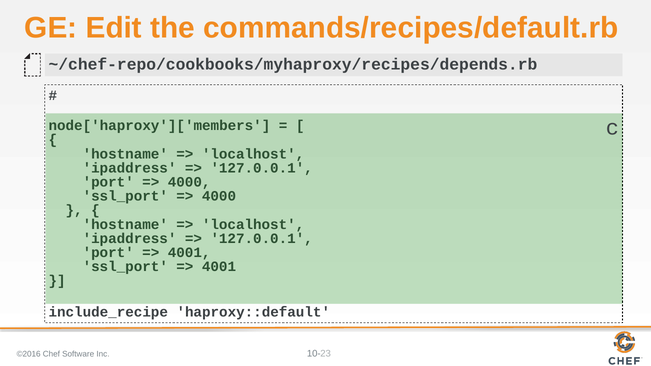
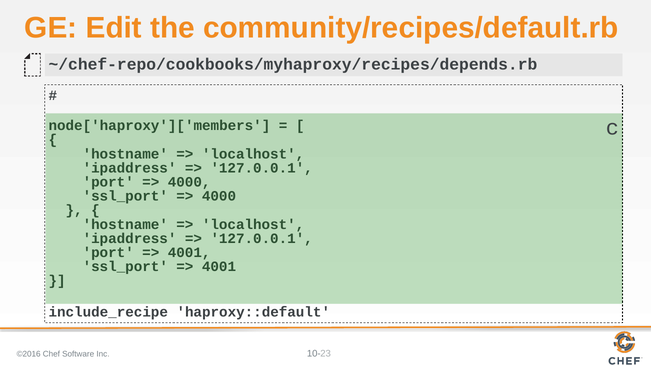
commands/recipes/default.rb: commands/recipes/default.rb -> community/recipes/default.rb (411, 28)
